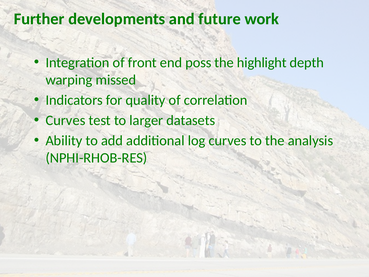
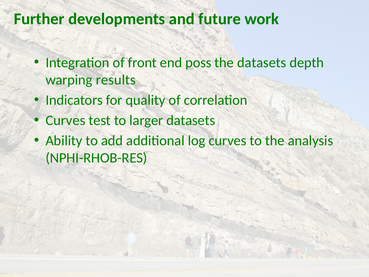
the highlight: highlight -> datasets (262, 62)
missed: missed -> results (116, 80)
